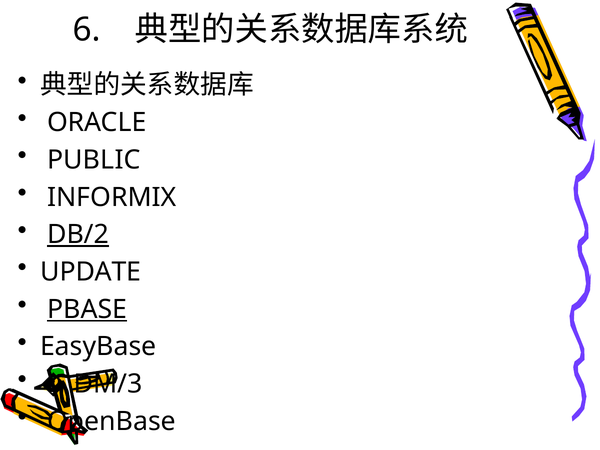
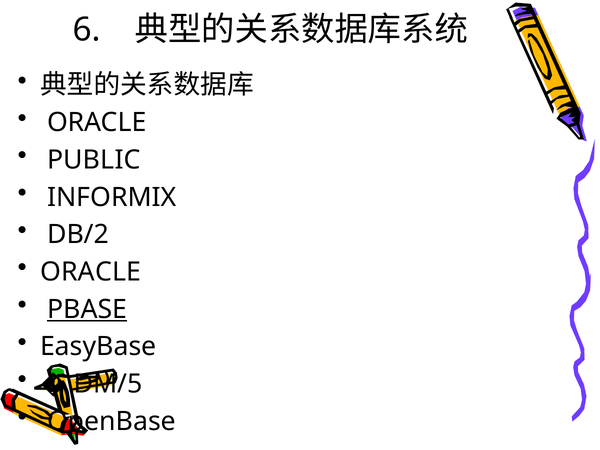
DB/2 underline: present -> none (78, 235)
UPDATE: UPDATE -> ORACLE (91, 272)
DM/3: DM/3 -> DM/5 (108, 384)
